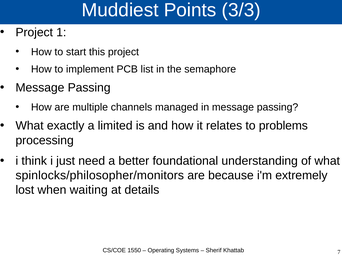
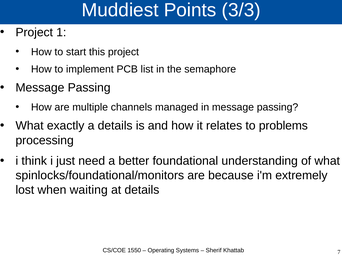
a limited: limited -> details (115, 125)
spinlocks/philosopher/monitors: spinlocks/philosopher/monitors -> spinlocks/foundational/monitors (100, 175)
